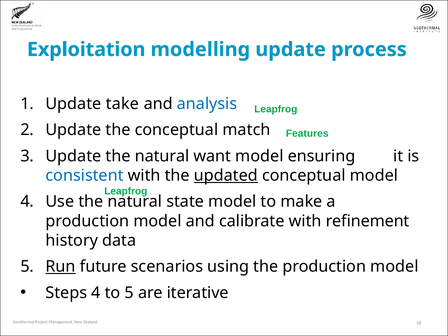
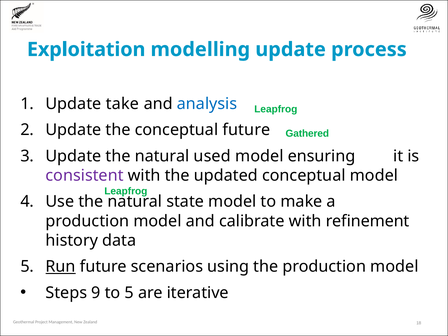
conceptual match: match -> future (246, 130)
Features: Features -> Gathered (307, 133)
want: want -> used (212, 156)
consistent colour: blue -> purple (85, 175)
updated underline: present -> none (226, 175)
Steps 4: 4 -> 9 (96, 293)
